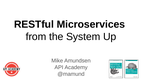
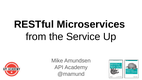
System: System -> Service (83, 37)
